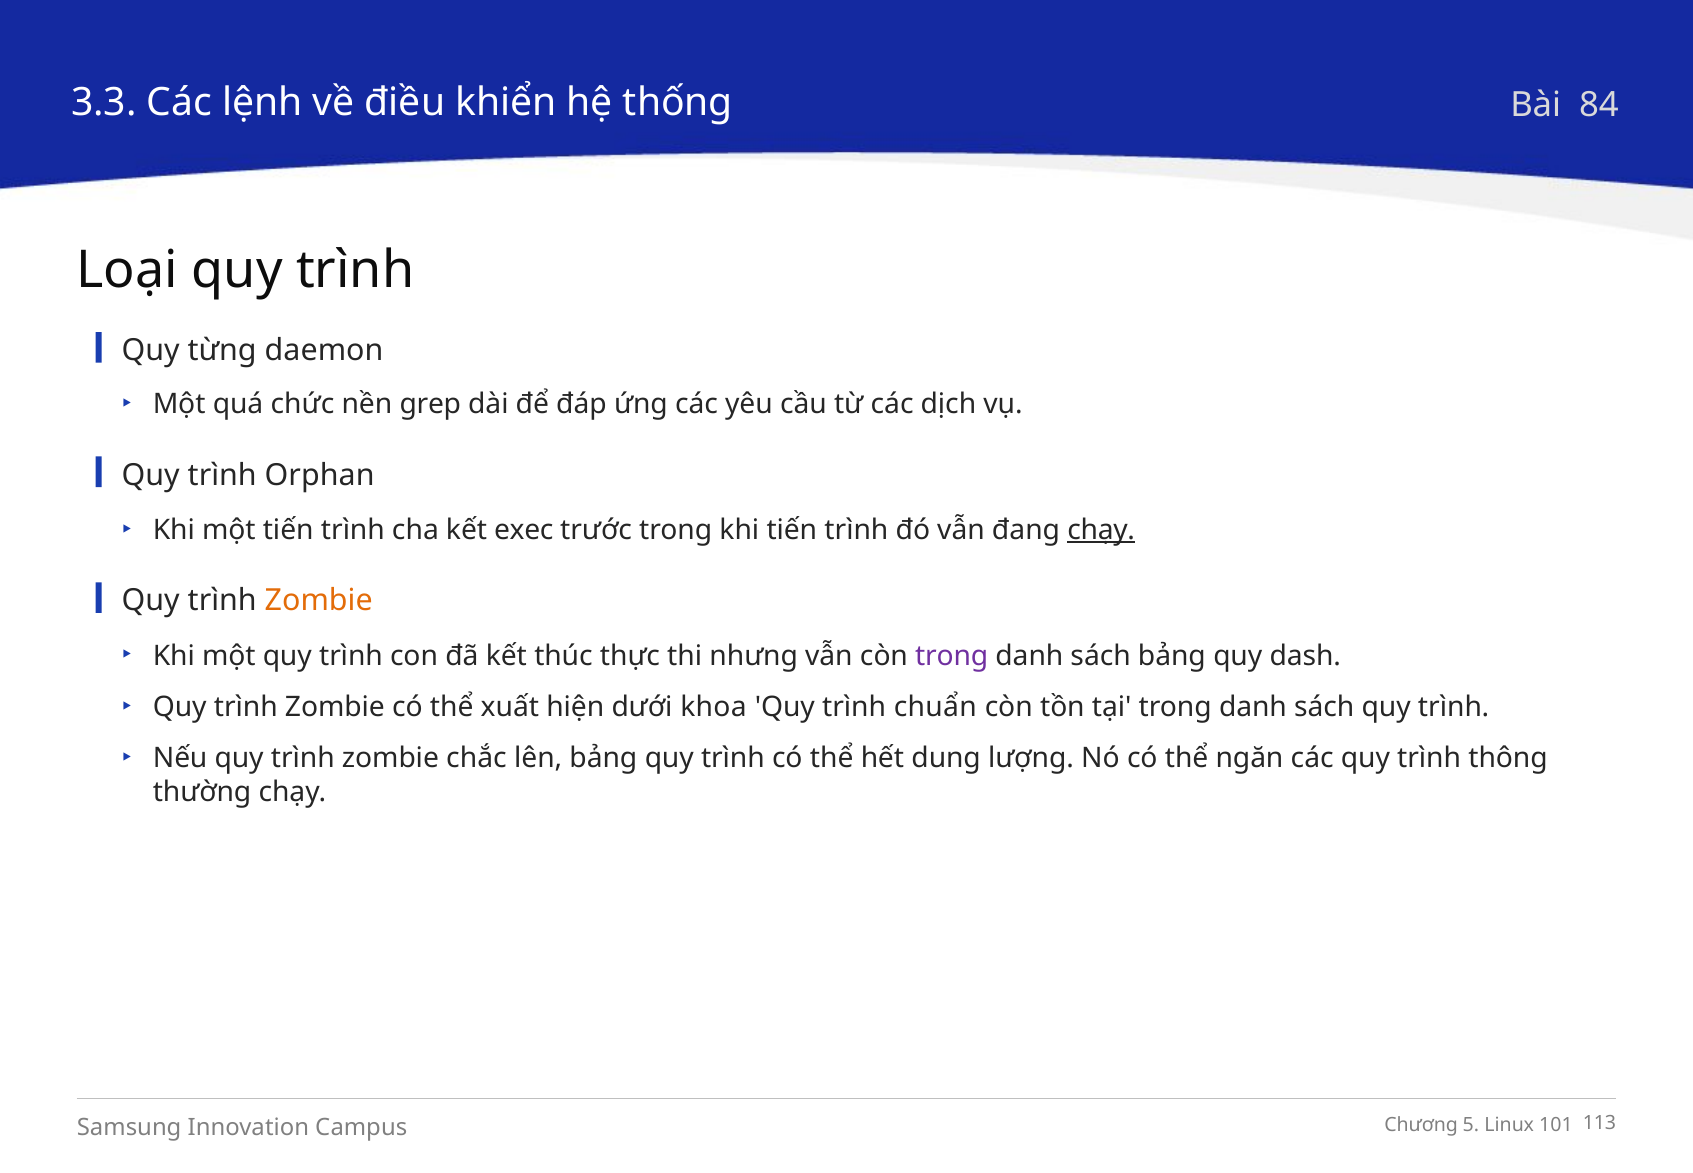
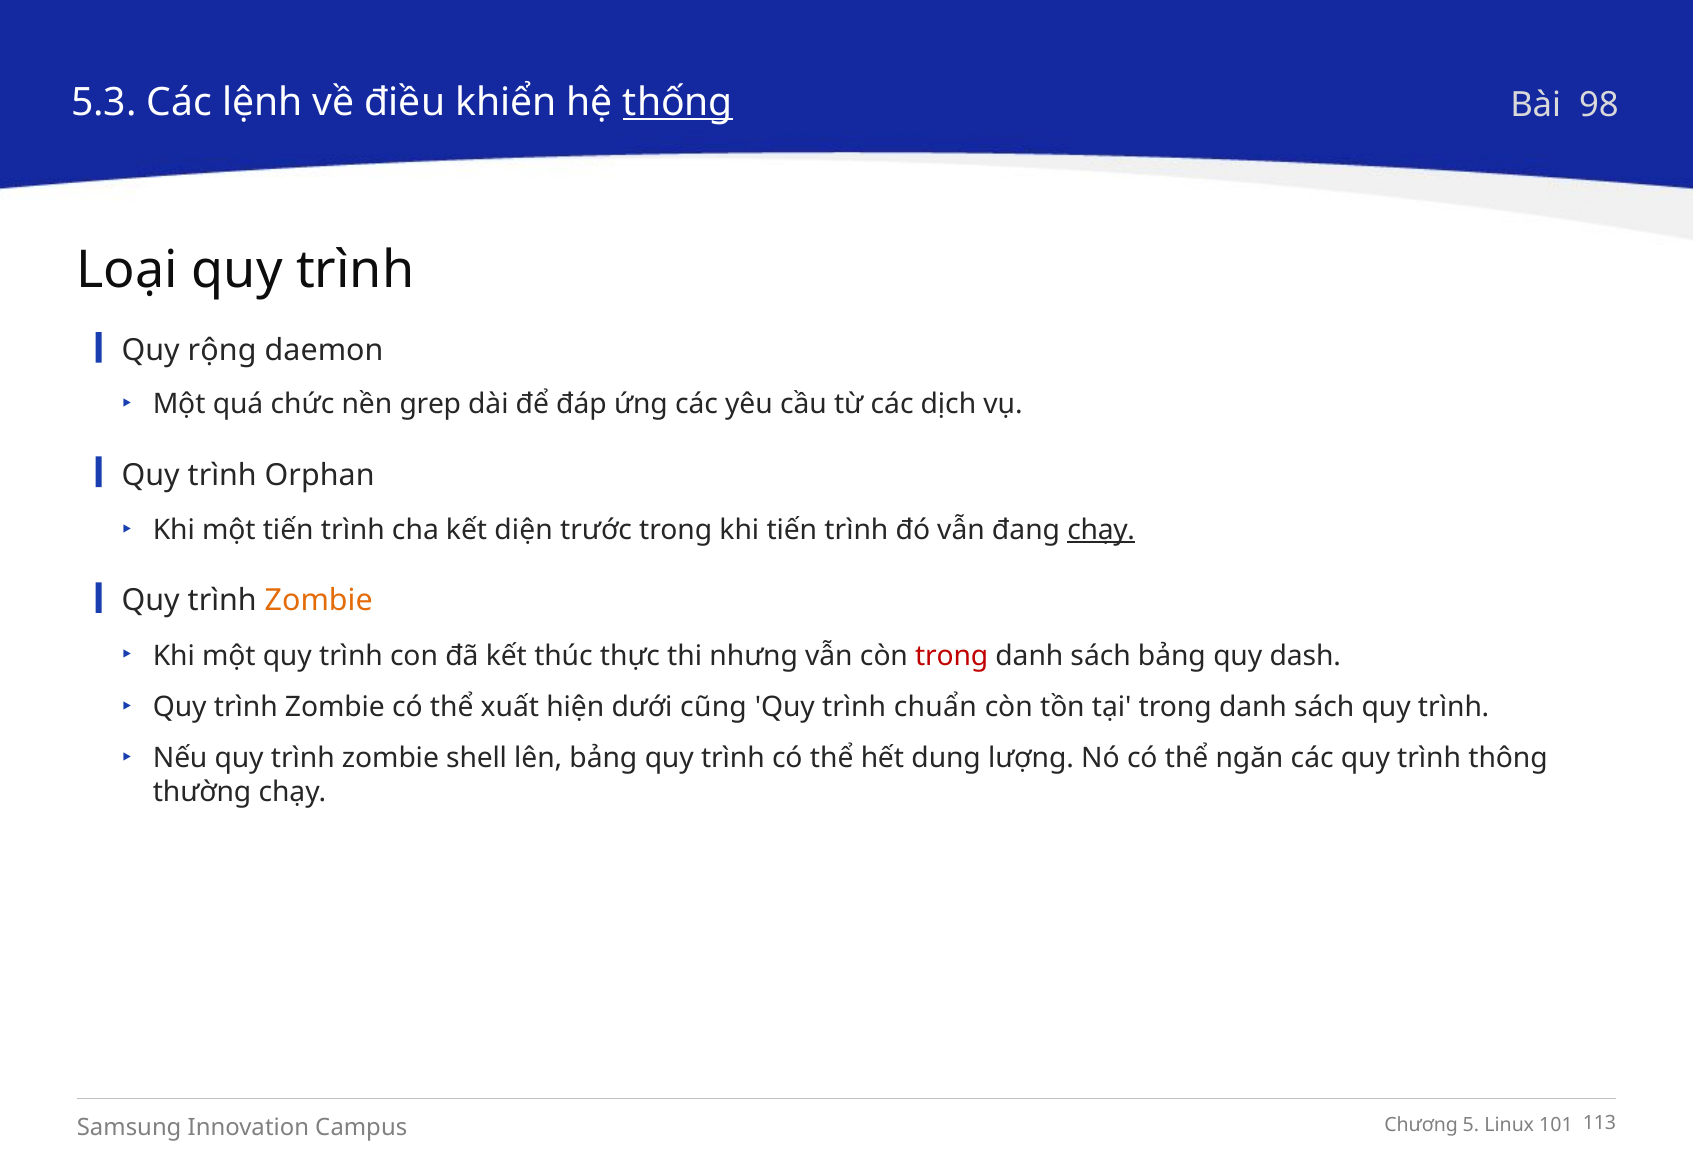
3.3: 3.3 -> 5.3 (104, 102)
thống underline: none -> present (678, 102)
84: 84 -> 98 (1599, 105)
từng: từng -> rộng (222, 350)
exec: exec -> diện (524, 530)
trong colour: purple -> red (952, 656)
khoa: khoa -> cũng (714, 707)
chắc: chắc -> shell (477, 758)
